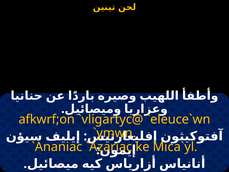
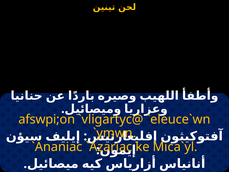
afkwrf;on: afkwrf;on -> afswpi;on (47, 119)
